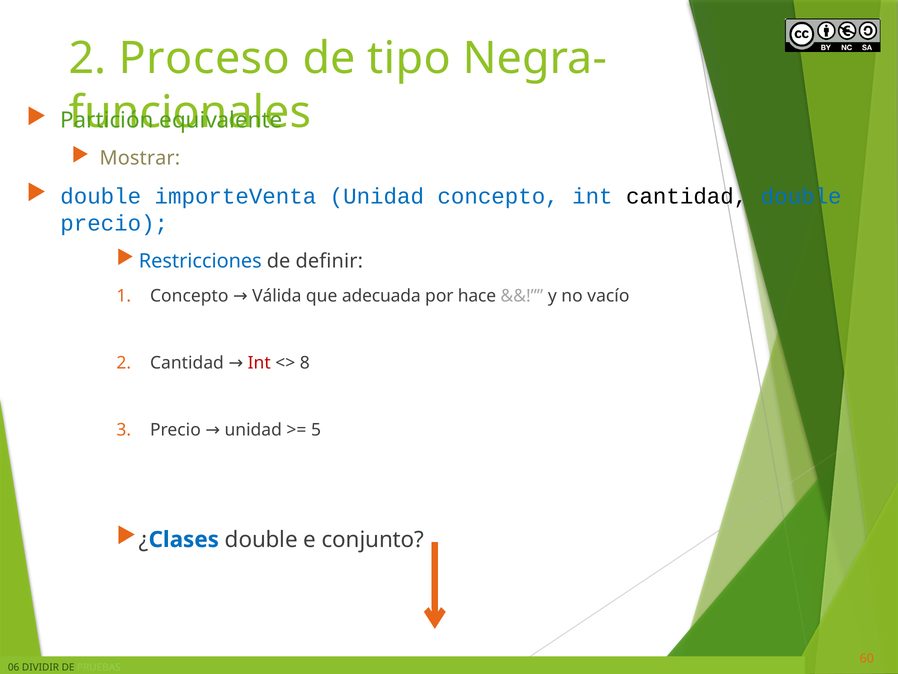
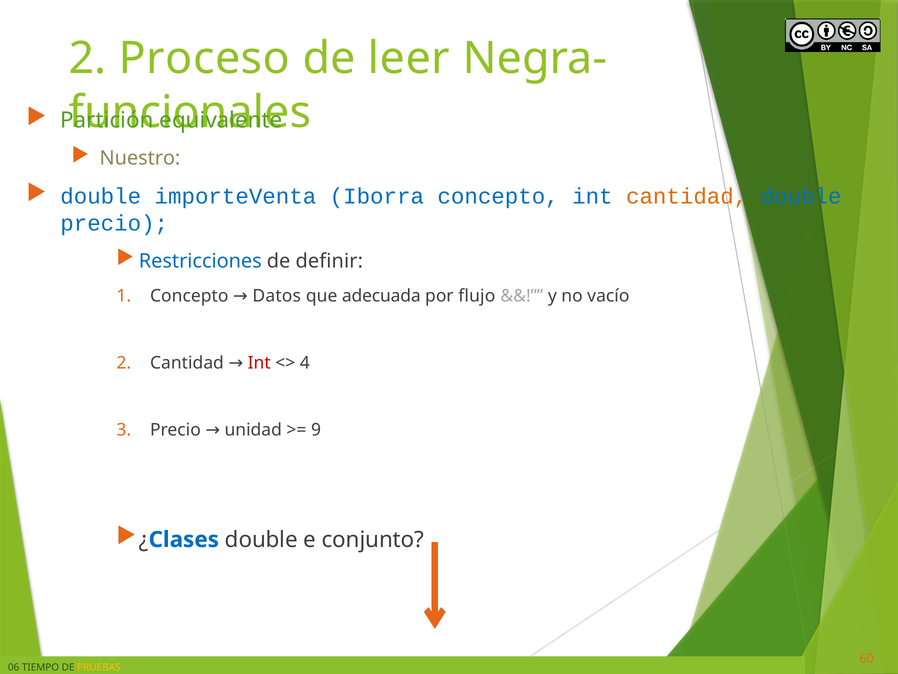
tipo: tipo -> leer (409, 58)
Mostrar: Mostrar -> Nuestro (140, 158)
importeVenta Unidad: Unidad -> Iborra (377, 196)
cantidad colour: black -> orange (687, 196)
Válida: Válida -> Datos (277, 296)
hace: hace -> flujo (477, 296)
8: 8 -> 4 (305, 363)
5: 5 -> 9 (316, 430)
DIVIDIR: DIVIDIR -> TIEMPO (41, 667)
PRUEBAS colour: light green -> yellow (99, 667)
